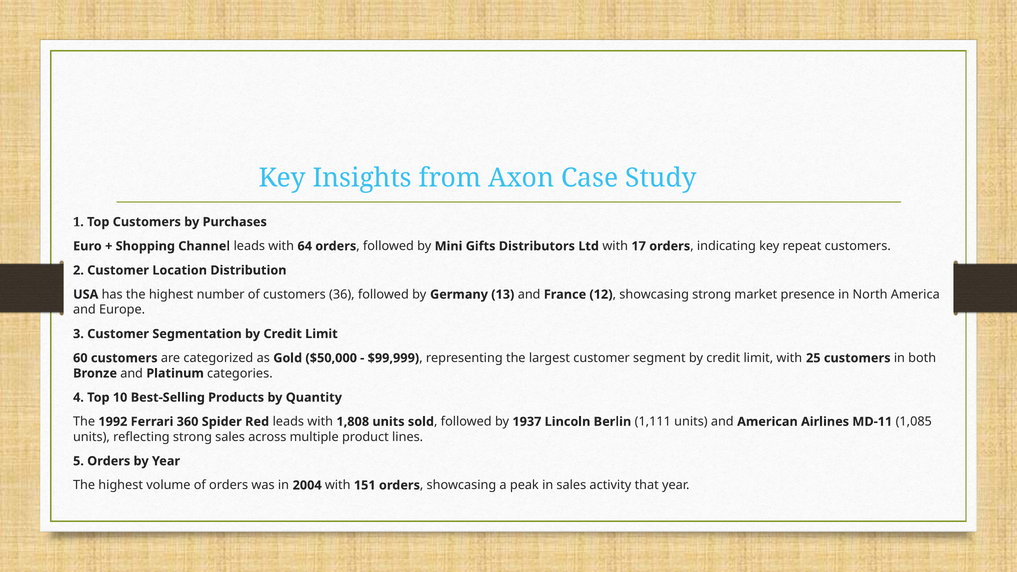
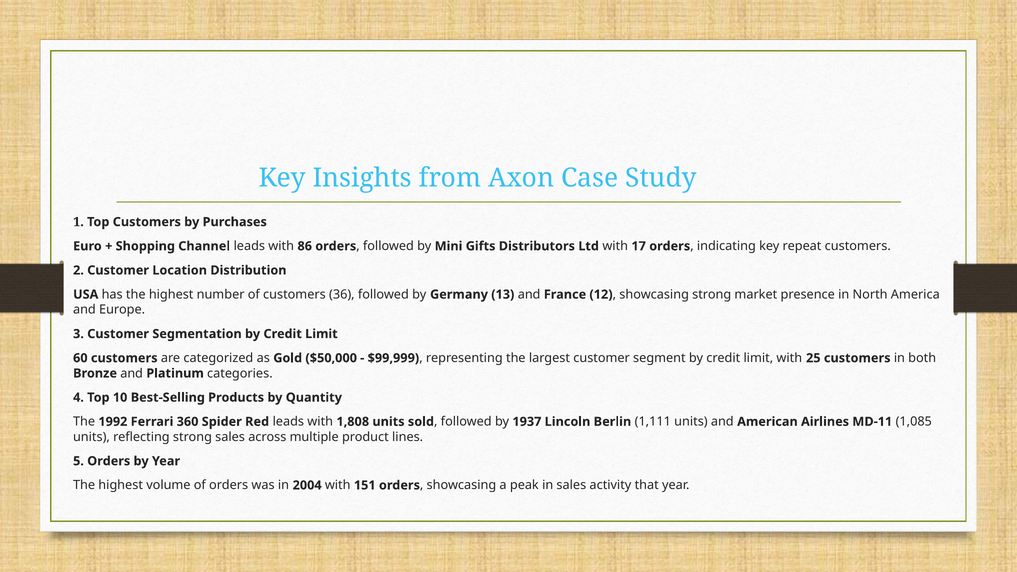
64: 64 -> 86 (305, 246)
